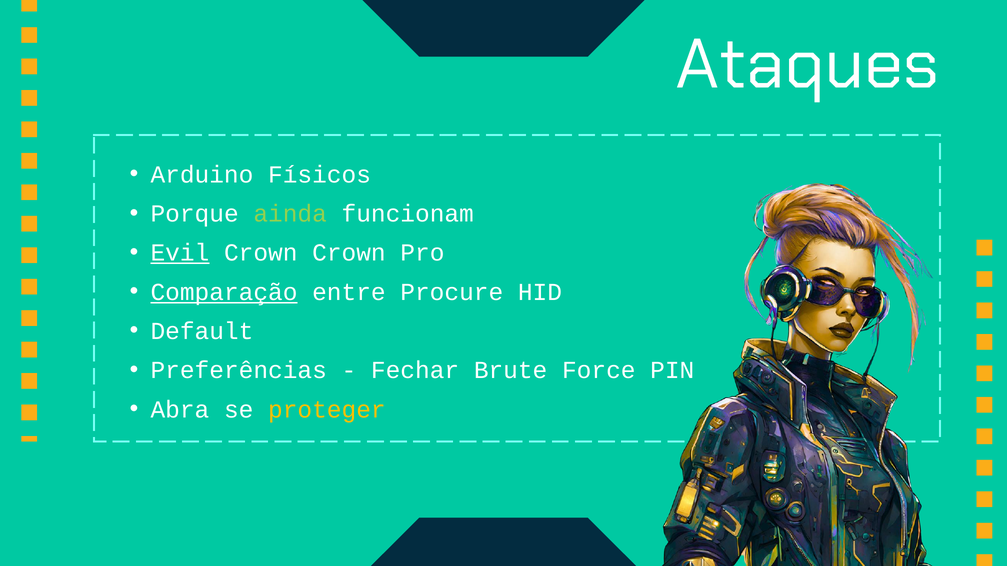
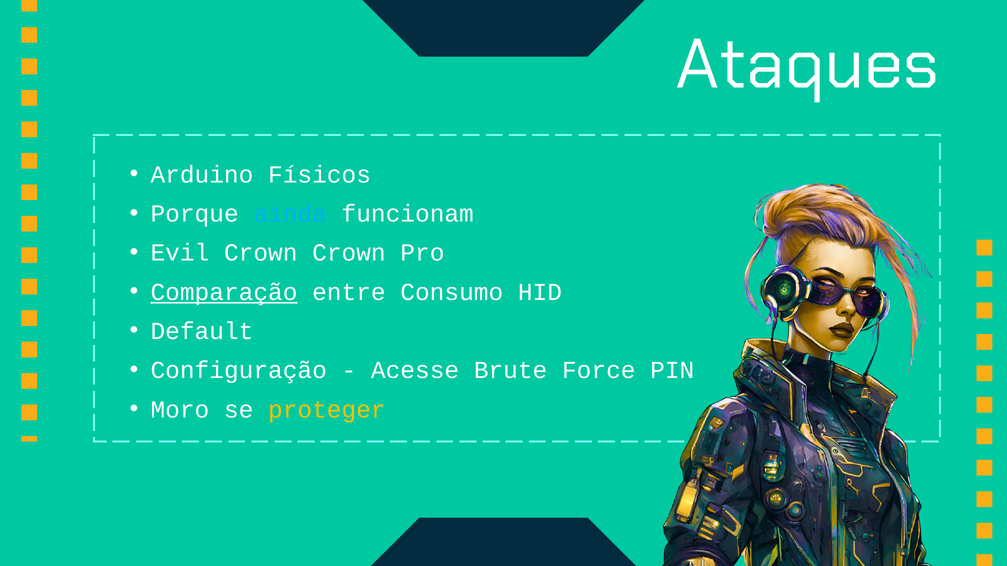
ainda colour: light green -> light blue (290, 214)
Evil underline: present -> none (180, 253)
Procure: Procure -> Consumo (452, 292)
Preferências: Preferências -> Configuração (239, 371)
Fechar: Fechar -> Acesse (415, 371)
Abra: Abra -> Moro (180, 410)
